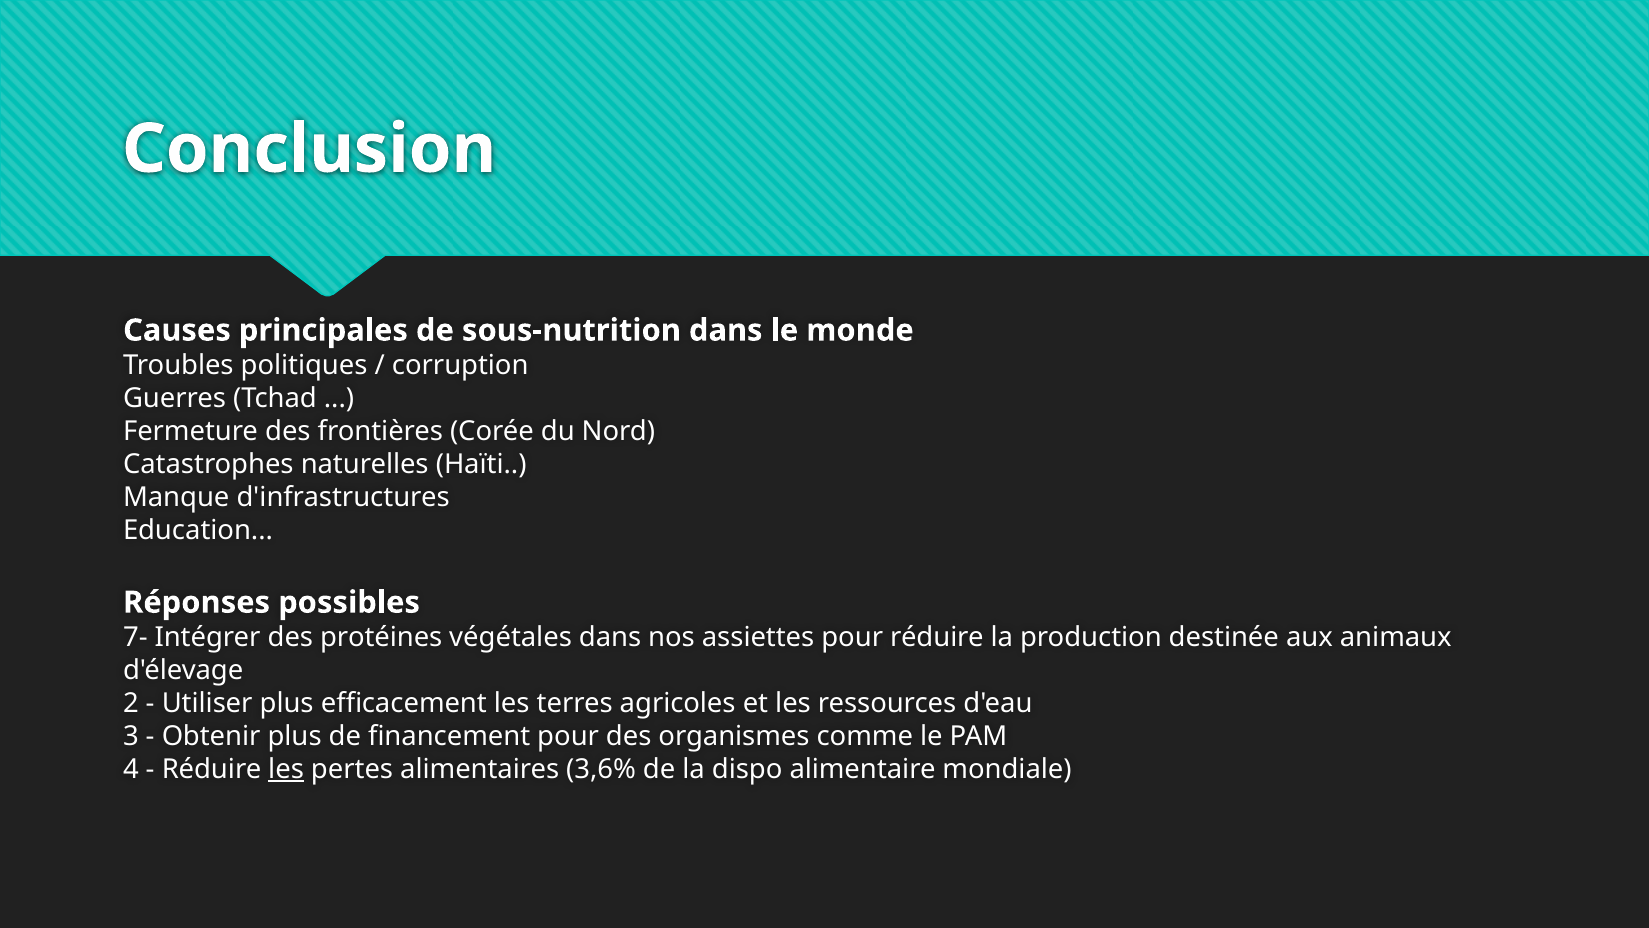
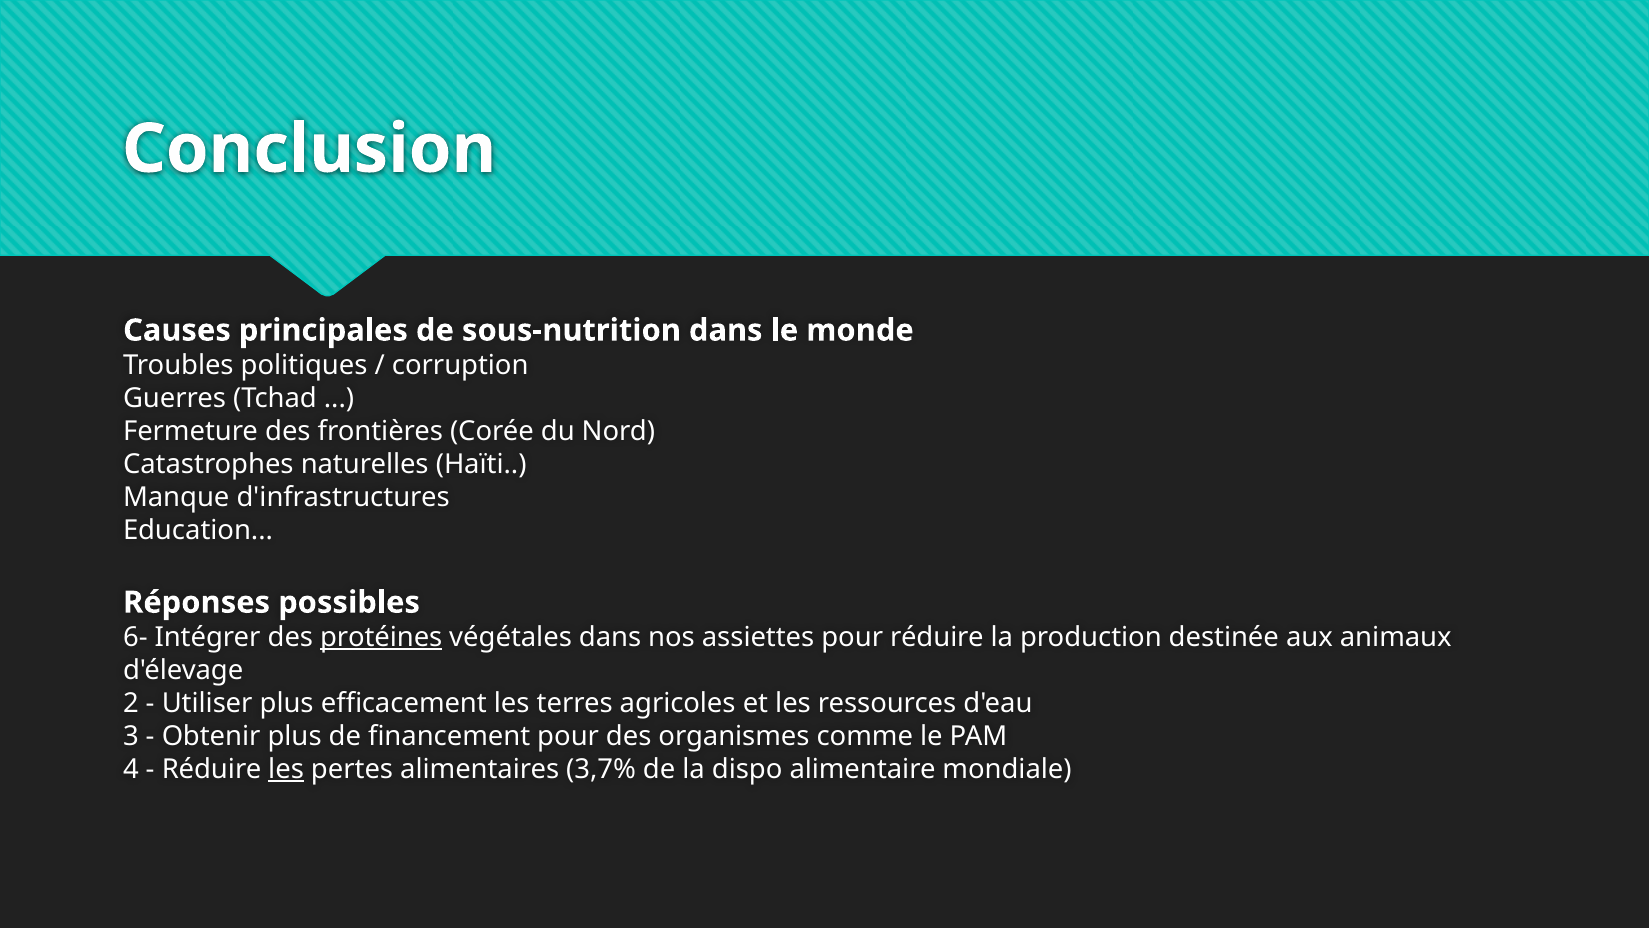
7-: 7- -> 6- (135, 637)
protéines underline: none -> present (381, 637)
3,6%: 3,6% -> 3,7% (601, 769)
